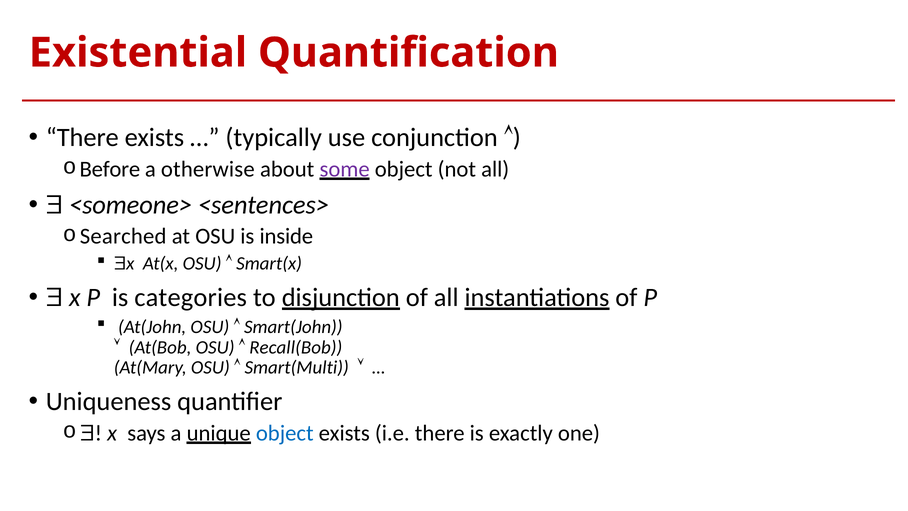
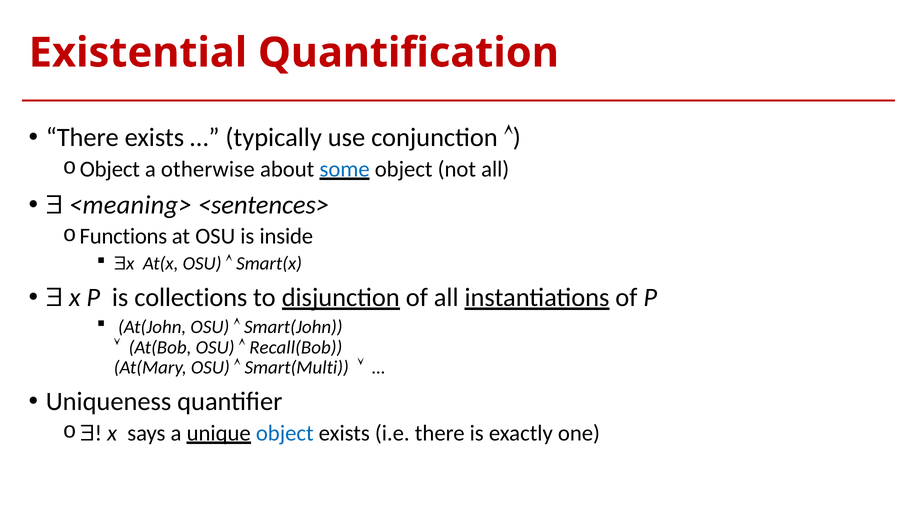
Before: Before -> Object (110, 169)
some colour: purple -> blue (345, 169)
<someone>: <someone> -> <meaning> (130, 205)
Searched: Searched -> Functions (123, 236)
categories: categories -> collections (191, 297)
